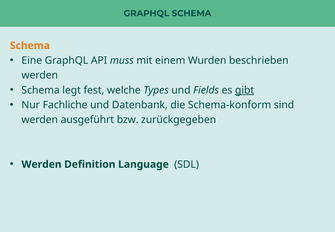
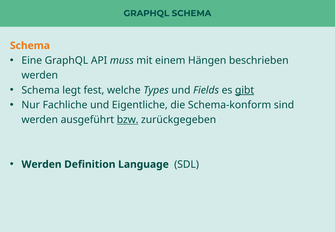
Wurden: Wurden -> Hängen (207, 60)
Datenbank: Datenbank -> Eigentliche (140, 105)
bzw underline: none -> present (128, 120)
